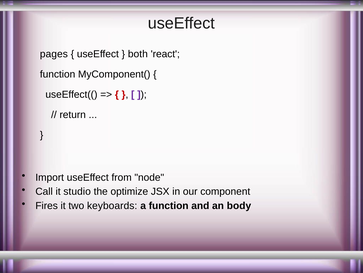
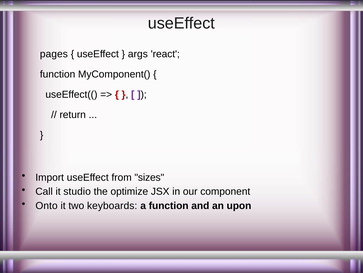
both: both -> args (138, 54)
node: node -> sizes (149, 177)
Fires: Fires -> Onto (47, 205)
body: body -> upon (239, 205)
